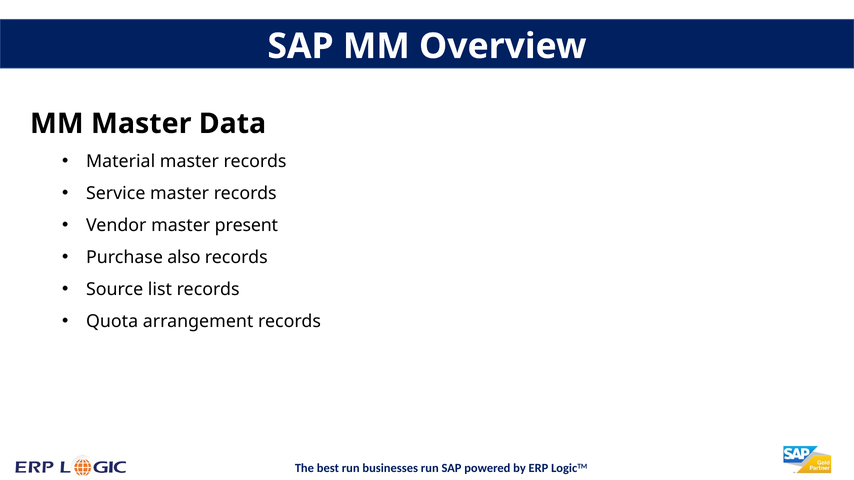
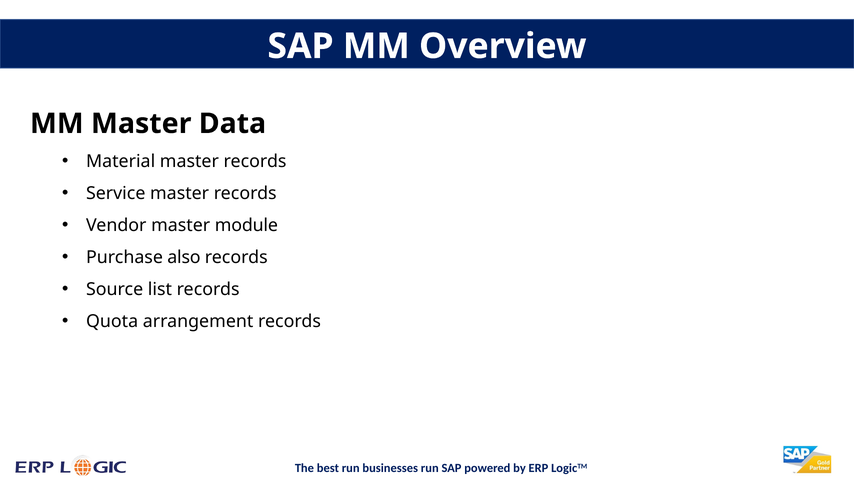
present: present -> module (246, 225)
